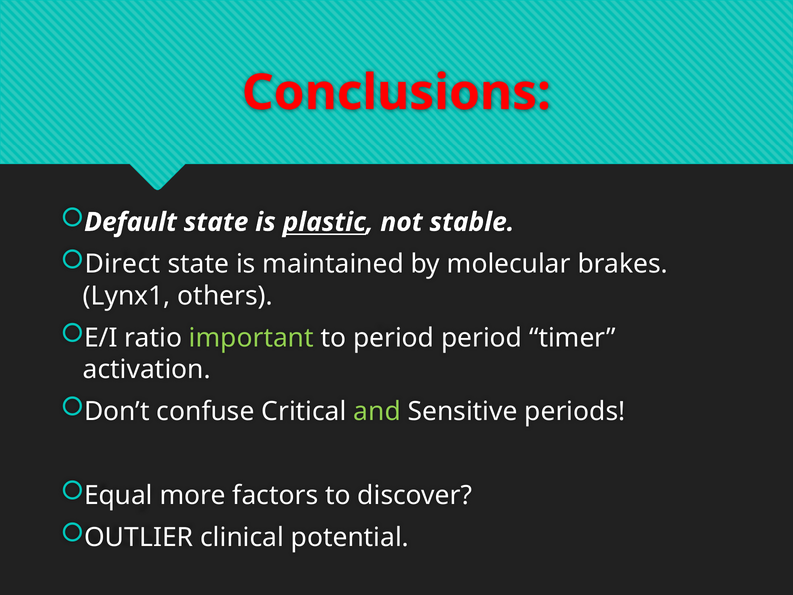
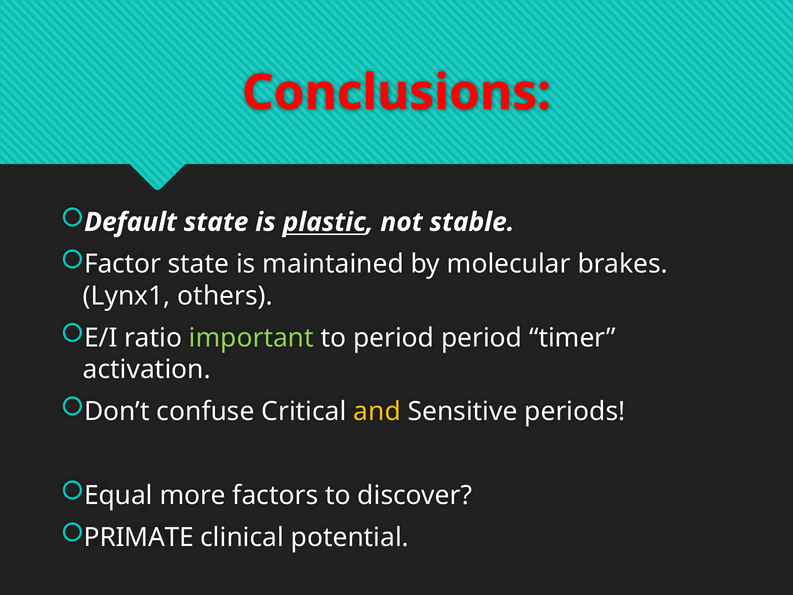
Direct: Direct -> Factor (123, 264)
and colour: light green -> yellow (377, 411)
OUTLIER: OUTLIER -> PRIMATE (139, 537)
